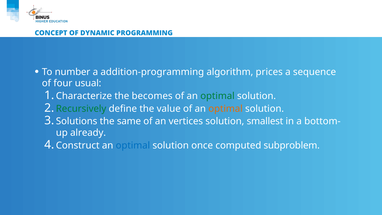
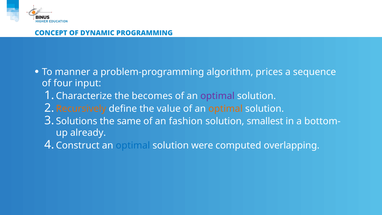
number: number -> manner (73, 72)
addition-programming: addition-programming -> problem-programming (152, 72)
usual: usual -> input (88, 83)
optimal colour: green -> purple (217, 96)
Recursively colour: green -> orange (81, 109)
vertices: vertices -> fashion (186, 121)
once: once -> were (202, 145)
subproblem: subproblem -> overlapping (292, 145)
